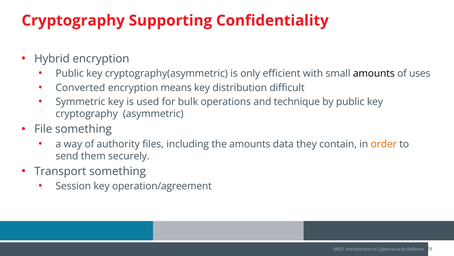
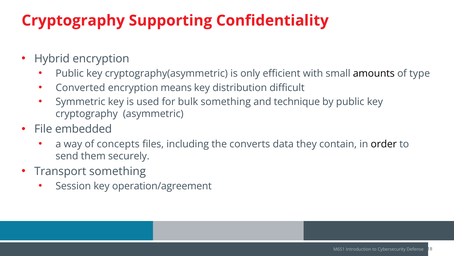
uses: uses -> type (420, 73)
bulk operations: operations -> something (226, 102)
File something: something -> embedded (84, 129)
authority: authority -> concepts (118, 144)
the amounts: amounts -> converts (250, 144)
order colour: orange -> black (384, 144)
